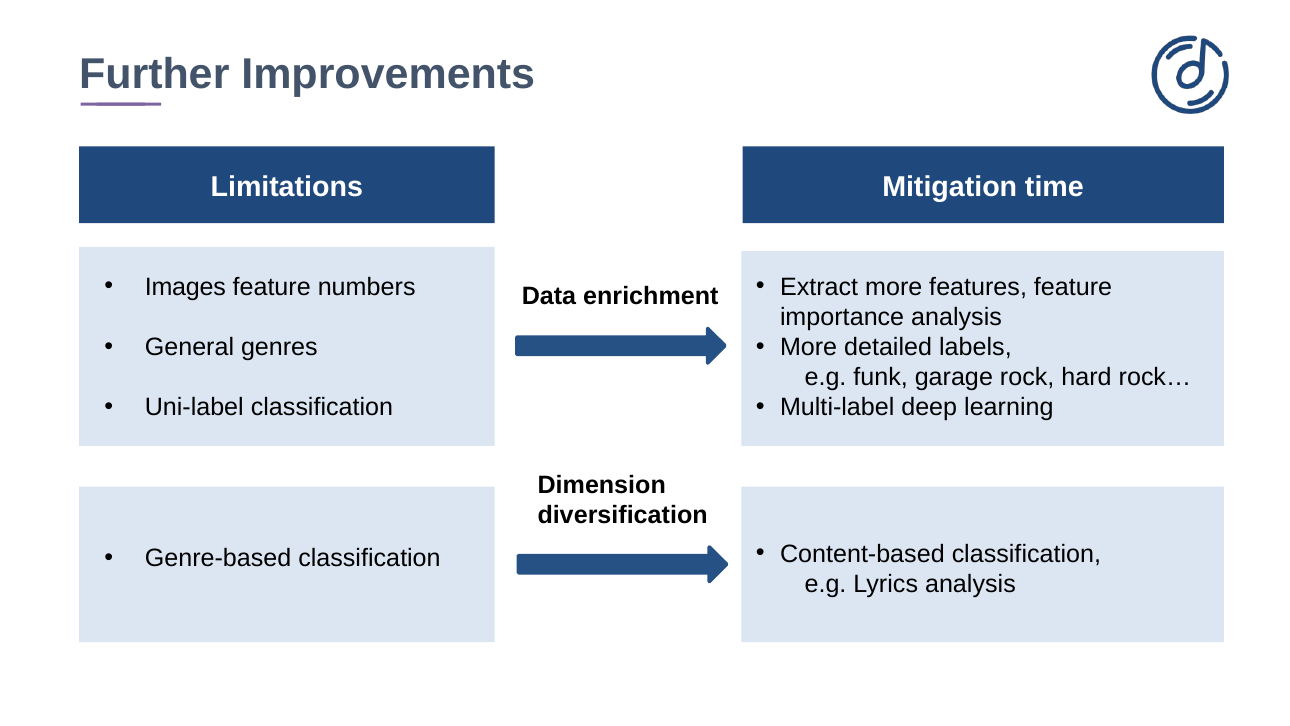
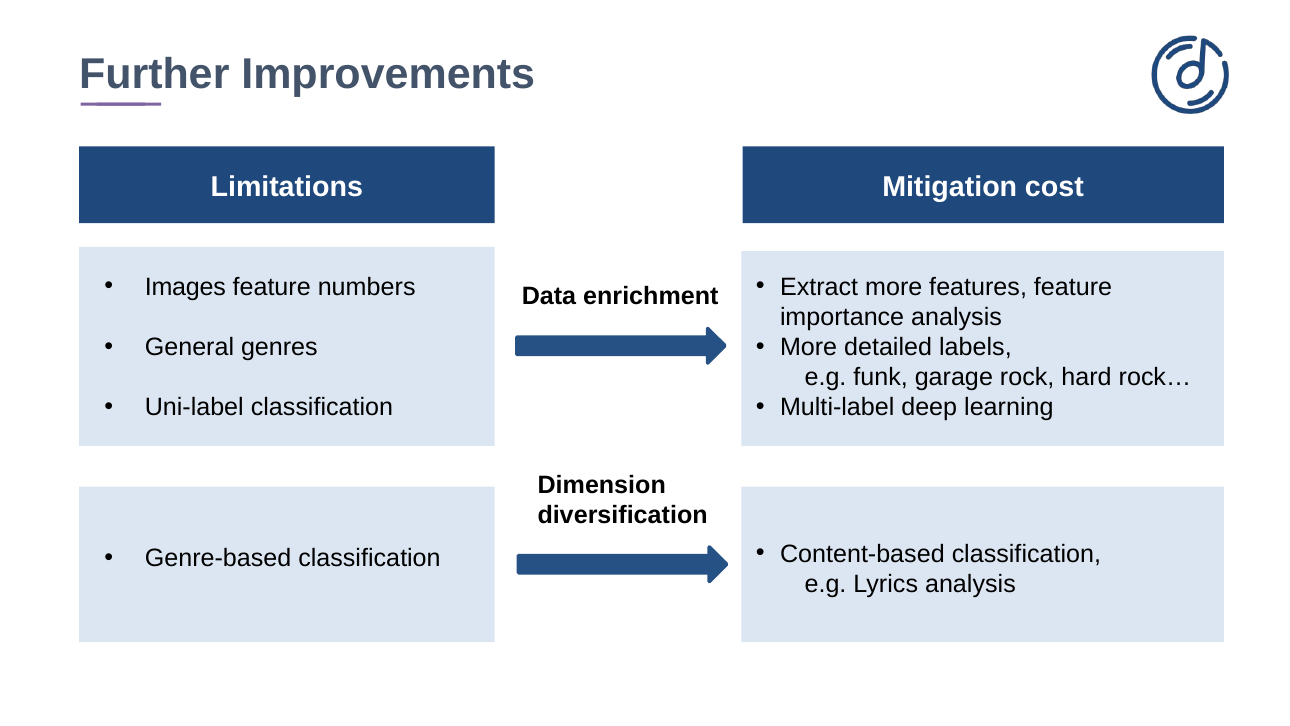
time: time -> cost (1054, 187)
